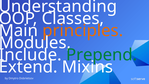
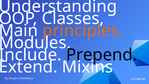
Prepend colour: green -> black (102, 55)
